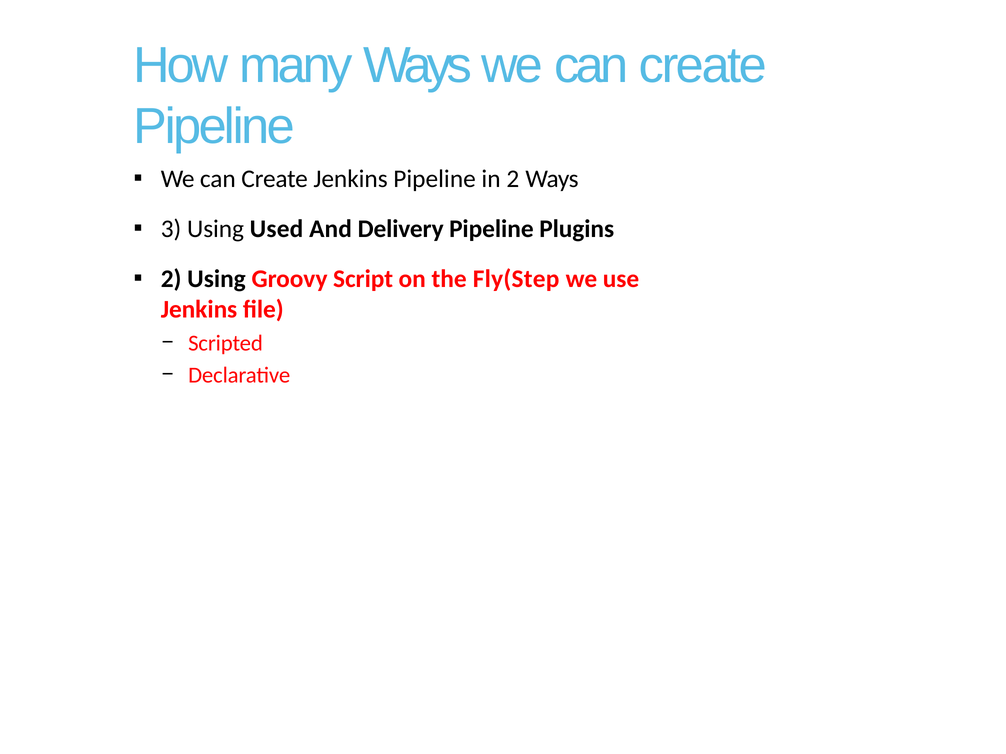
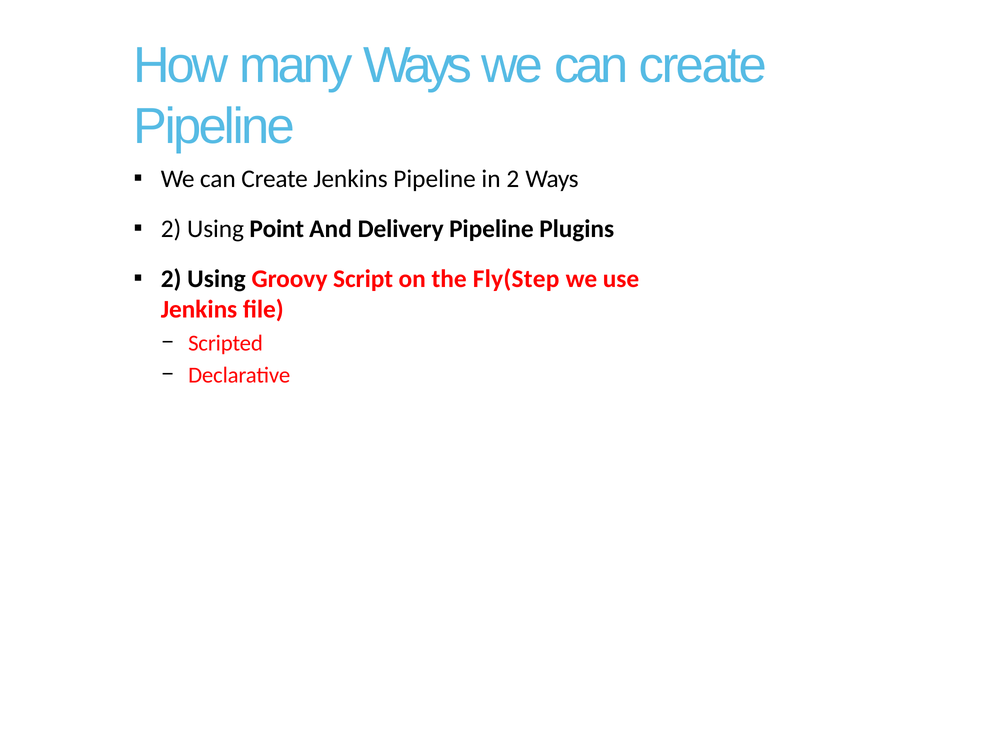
3: 3 -> 2 (171, 229)
Used: Used -> Point (277, 229)
